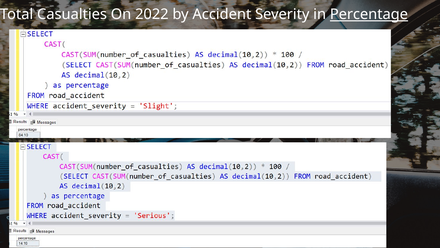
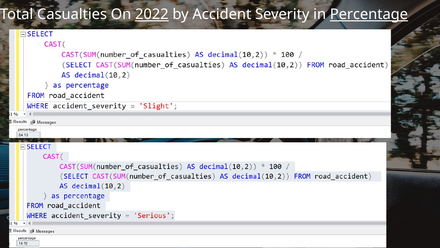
2022 underline: none -> present (152, 14)
